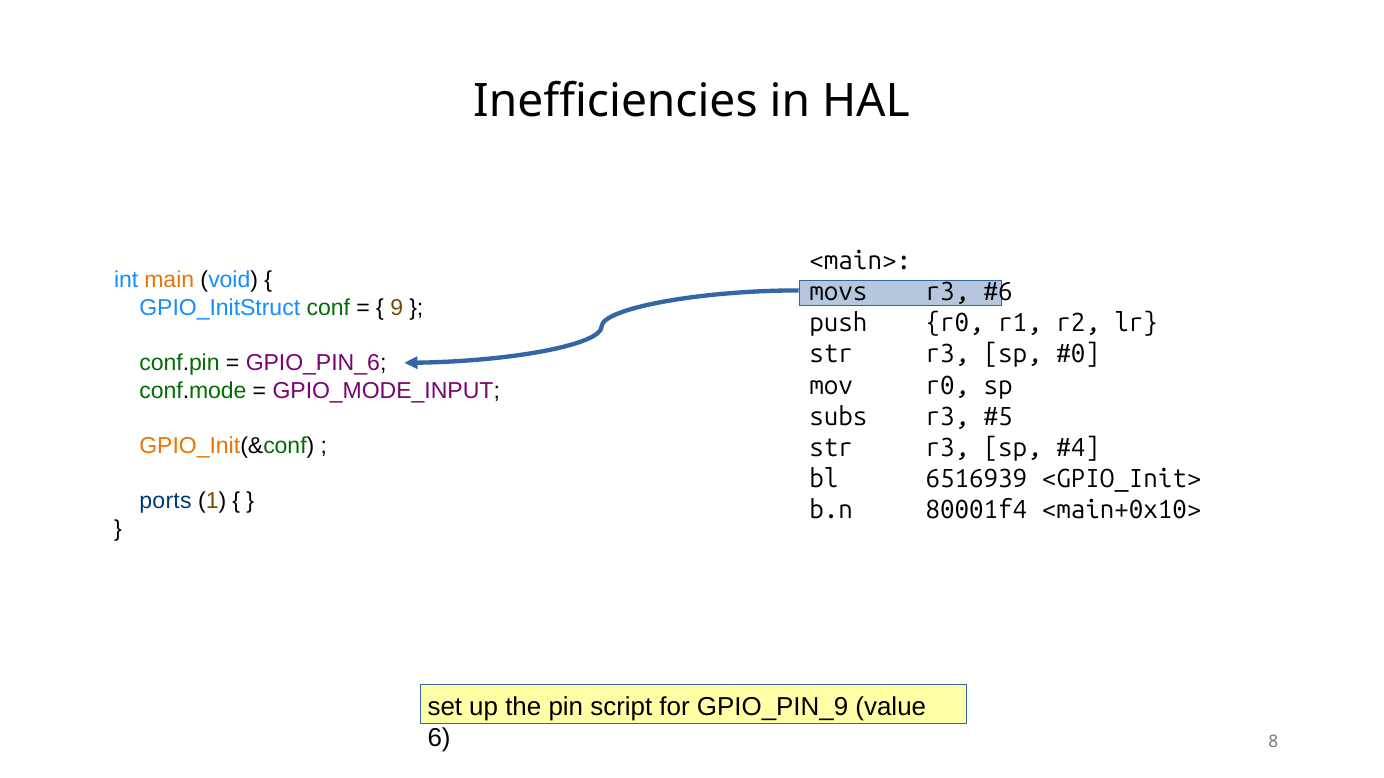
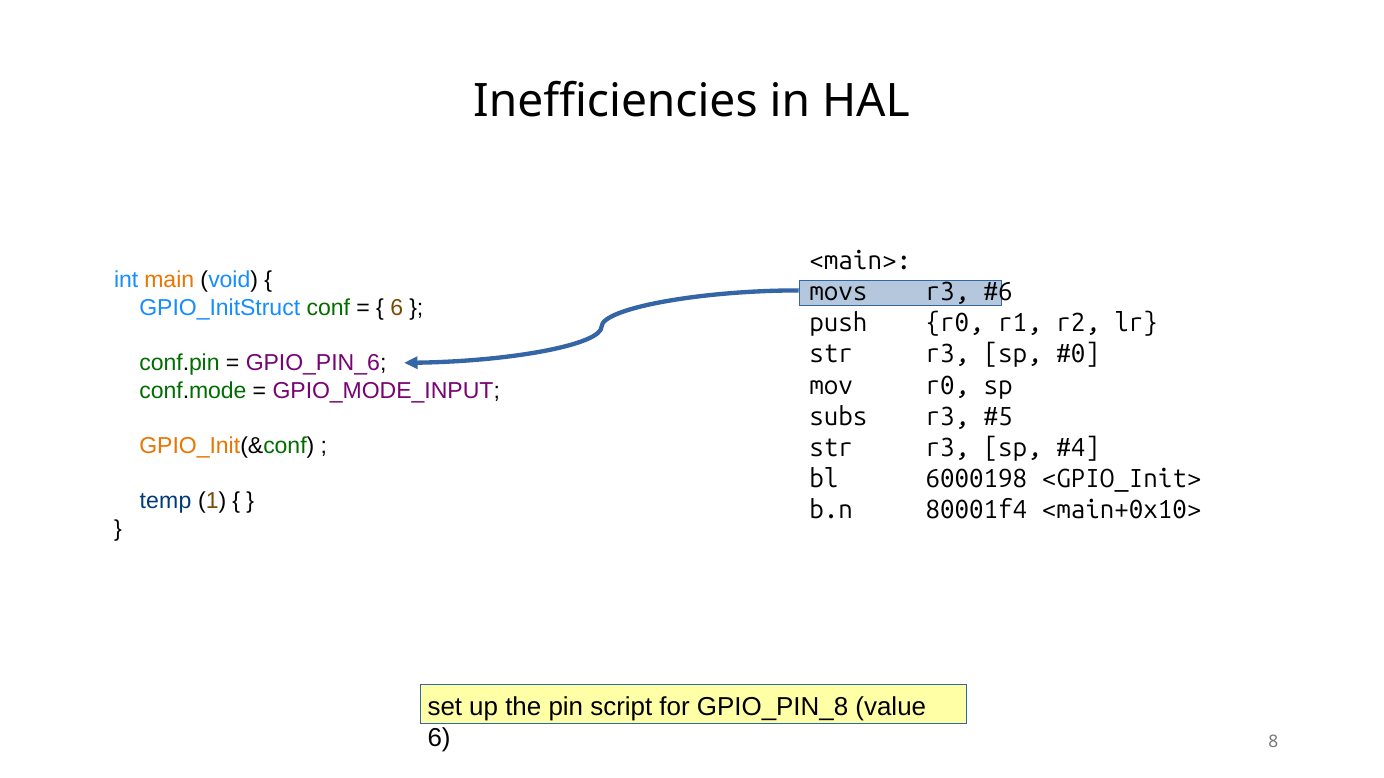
9: 9 -> 6 (397, 308)
6516939: 6516939 -> 6000198 (976, 479)
ports: ports -> temp (165, 501)
GPIO_PIN_9: GPIO_PIN_9 -> GPIO_PIN_8 (773, 708)
